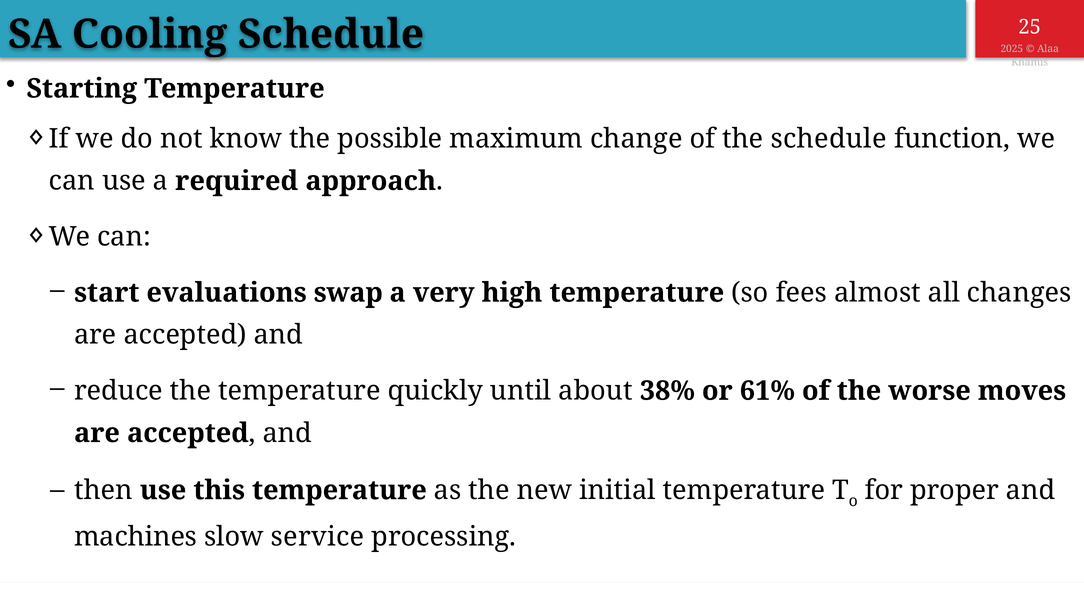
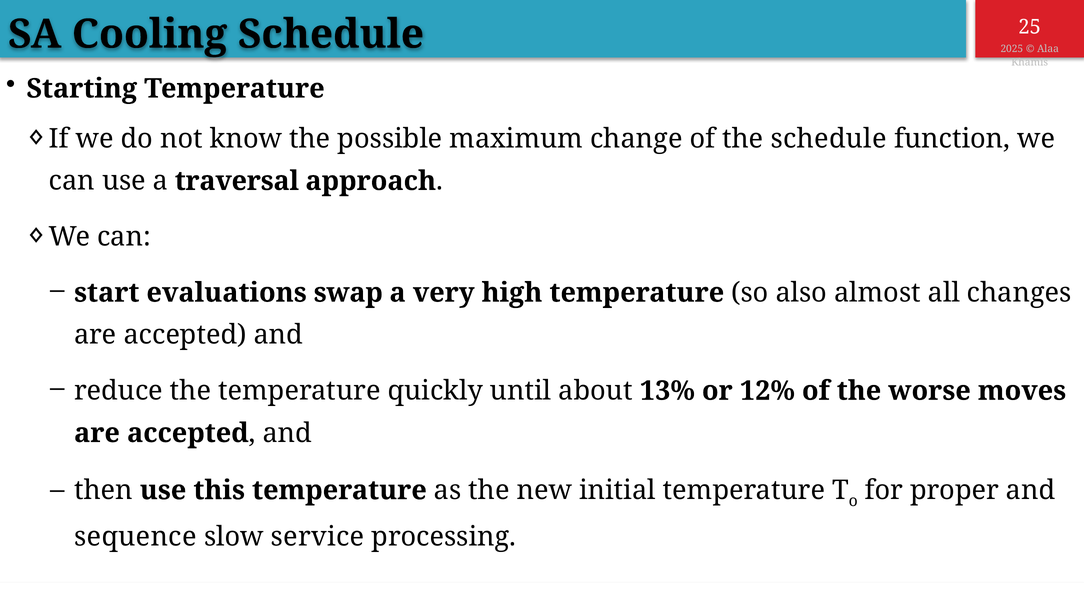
required: required -> traversal (237, 181)
fees: fees -> also (801, 293)
38%: 38% -> 13% (667, 391)
61%: 61% -> 12% (767, 391)
machines: machines -> sequence (135, 537)
